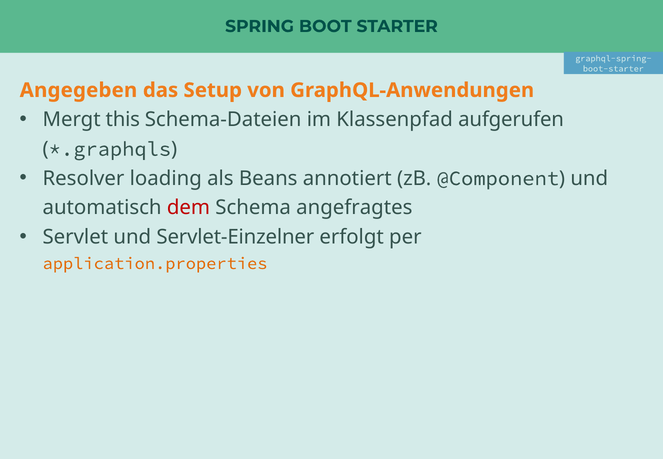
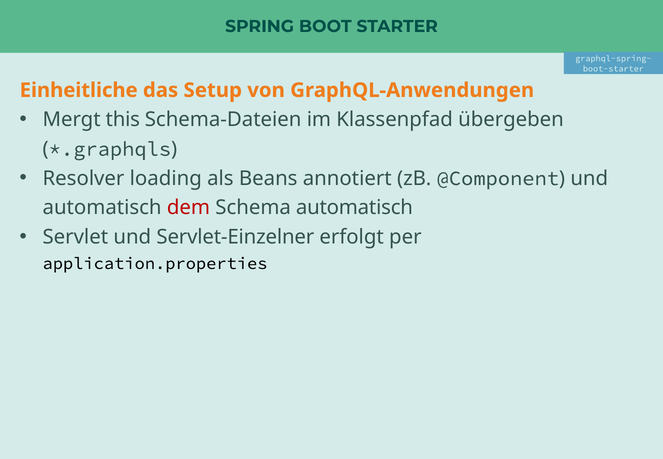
Angegeben: Angegeben -> Einheitliche (79, 90)
aufgerufen: aufgerufen -> übergeben (511, 120)
Schema angefragtes: angefragtes -> automatisch (354, 208)
application.properties colour: orange -> black (155, 263)
